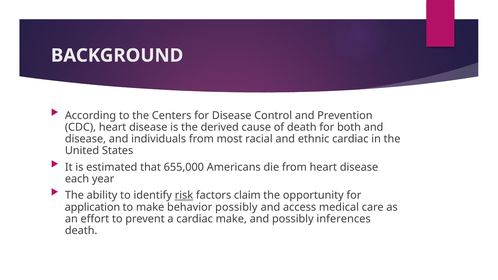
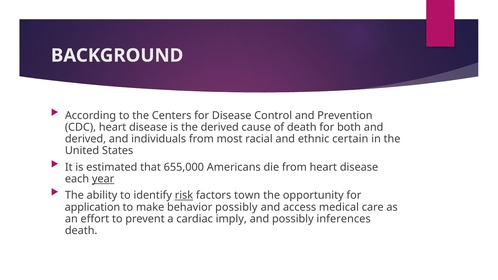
disease: disease -> derived (85, 139)
ethnic cardiac: cardiac -> certain (350, 139)
year underline: none -> present (103, 179)
claim: claim -> town (247, 195)
cardiac make: make -> imply (231, 219)
